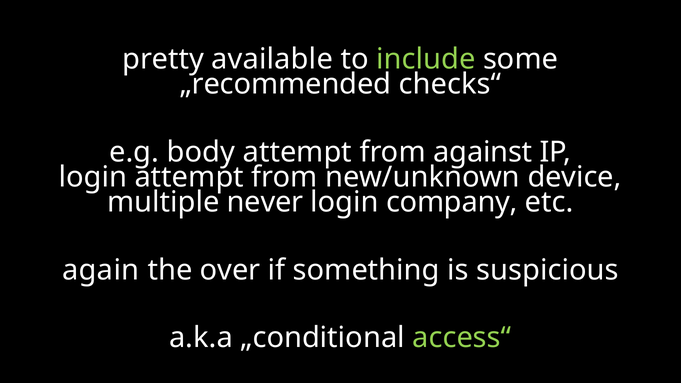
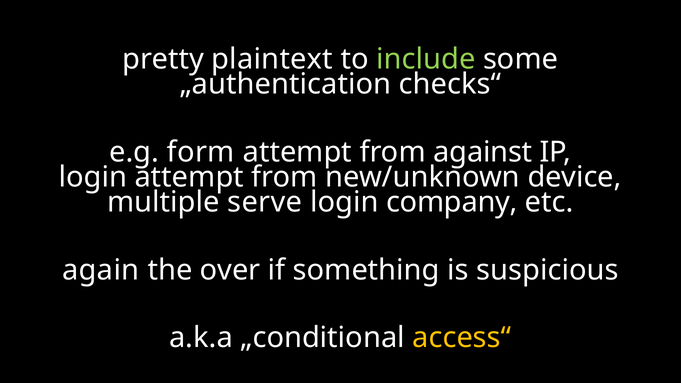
available: available -> plaintext (272, 59)
„recommended: „recommended -> „authentication (285, 84)
body: body -> form (201, 152)
never: never -> serve (265, 202)
access“ colour: light green -> yellow (462, 338)
